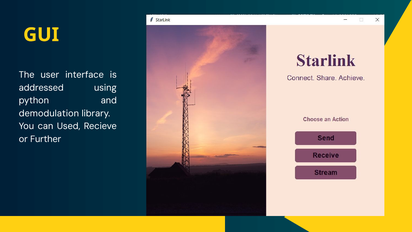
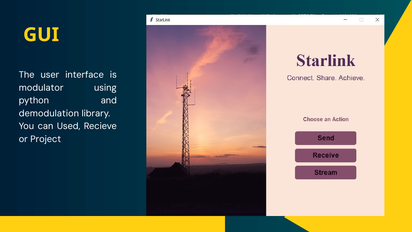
addressed: addressed -> modulator (41, 88)
Further: Further -> Project (46, 139)
